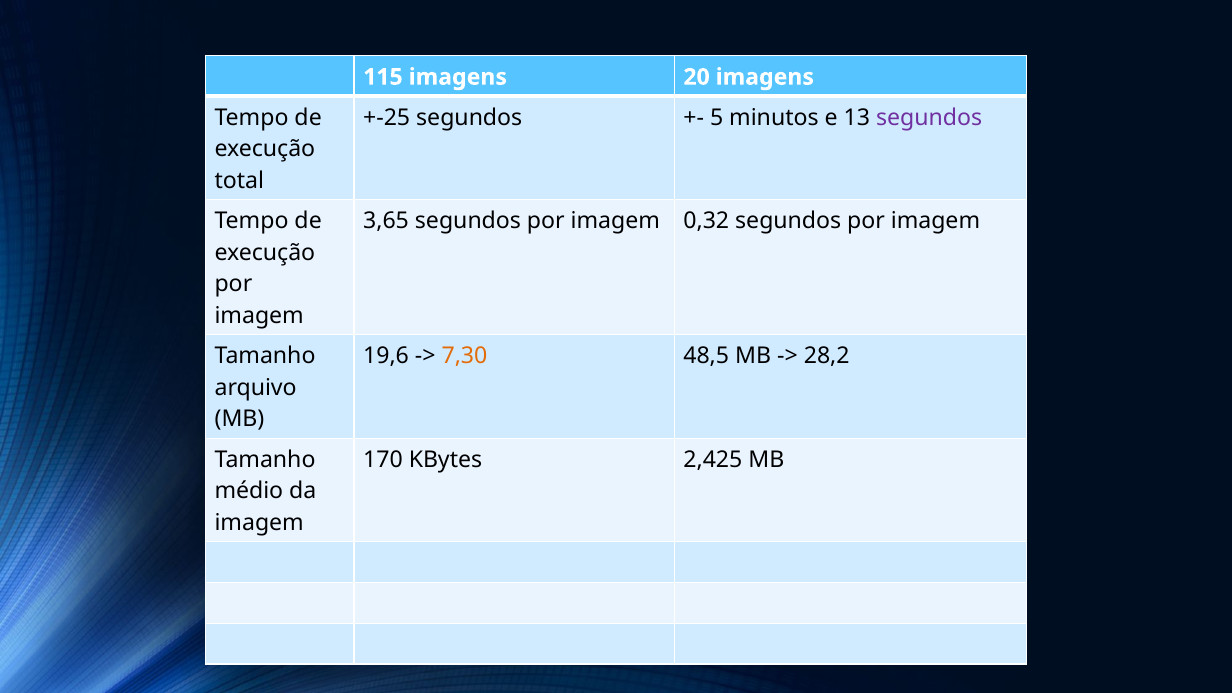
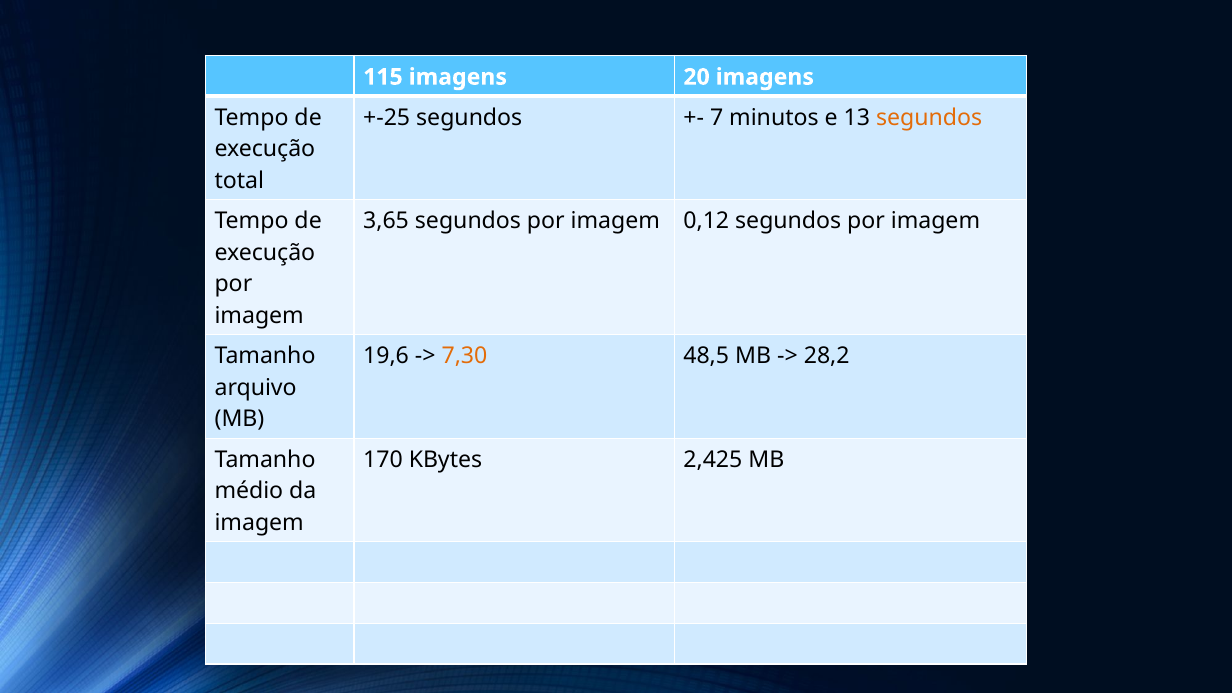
5: 5 -> 7 (717, 118)
segundos colour: purple -> orange (929, 118)
0,32: 0,32 -> 0,12 (706, 221)
